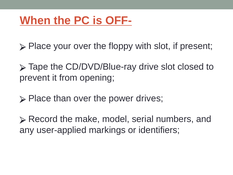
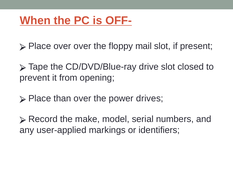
Place your: your -> over (62, 46)
with: with -> mail (144, 46)
